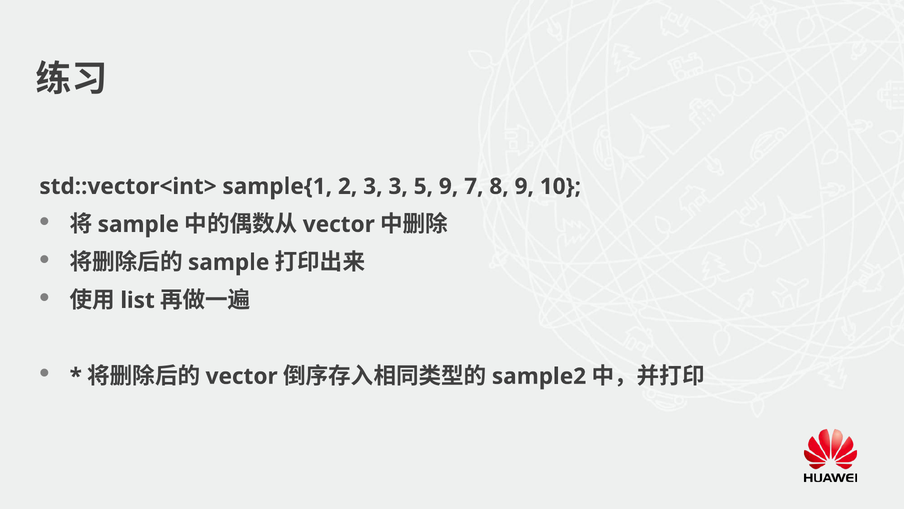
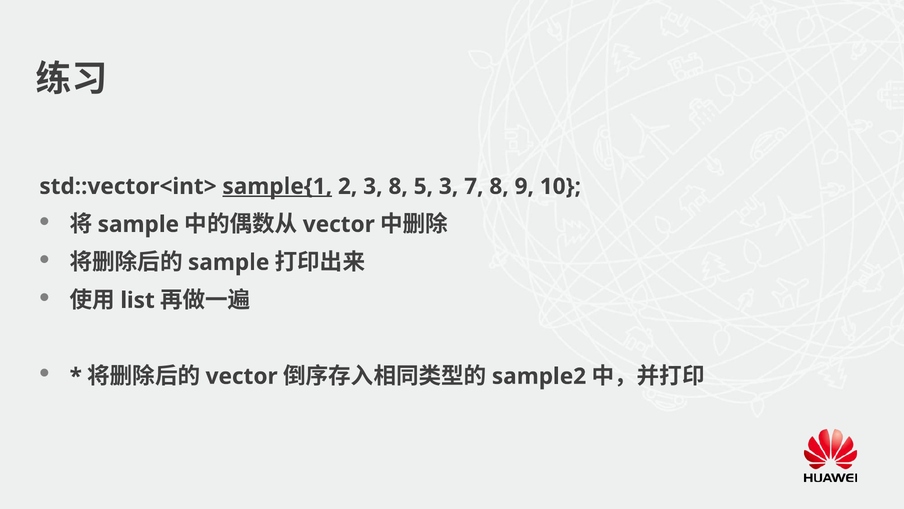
sample{1 underline: none -> present (277, 186)
3 3: 3 -> 8 (398, 186)
5 9: 9 -> 3 (449, 186)
